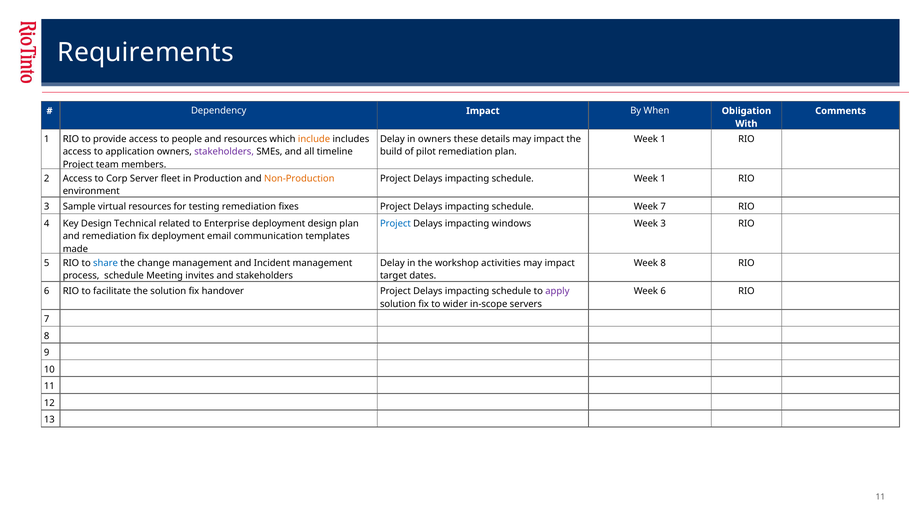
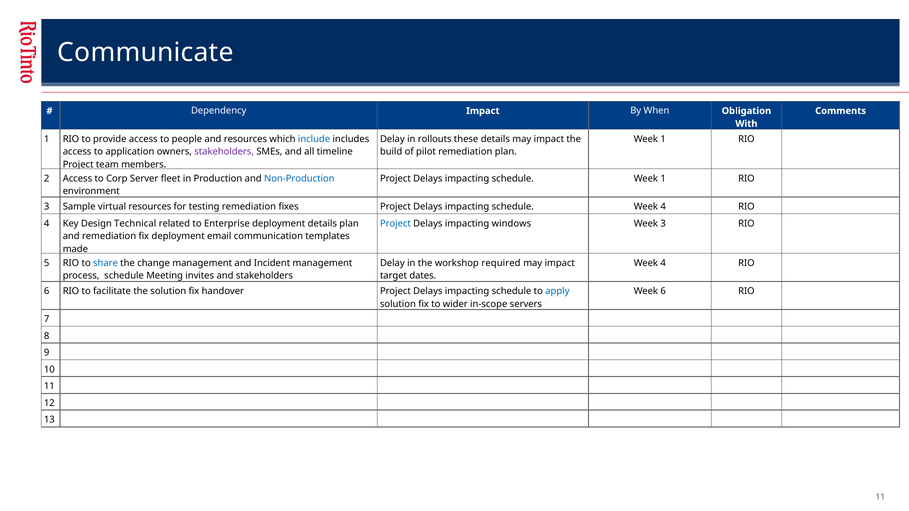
Requirements: Requirements -> Communicate (146, 53)
include colour: orange -> blue (314, 139)
in owners: owners -> rollouts (435, 139)
Non-Production colour: orange -> blue (299, 179)
schedule Week 7: 7 -> 4 (663, 207)
deployment design: design -> details (322, 224)
activities: activities -> required (501, 263)
8: 8 -> 4 (663, 263)
apply colour: purple -> blue (557, 291)
